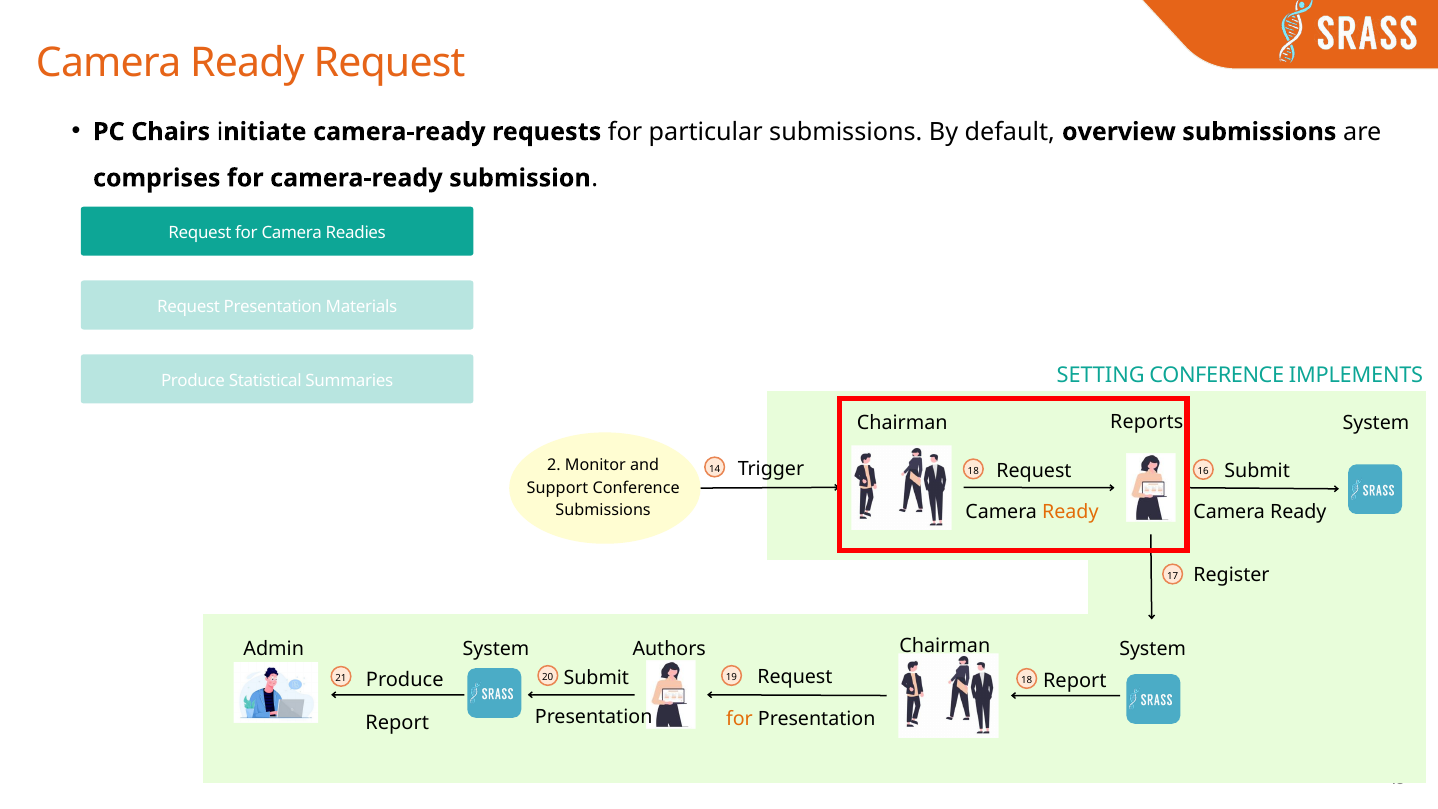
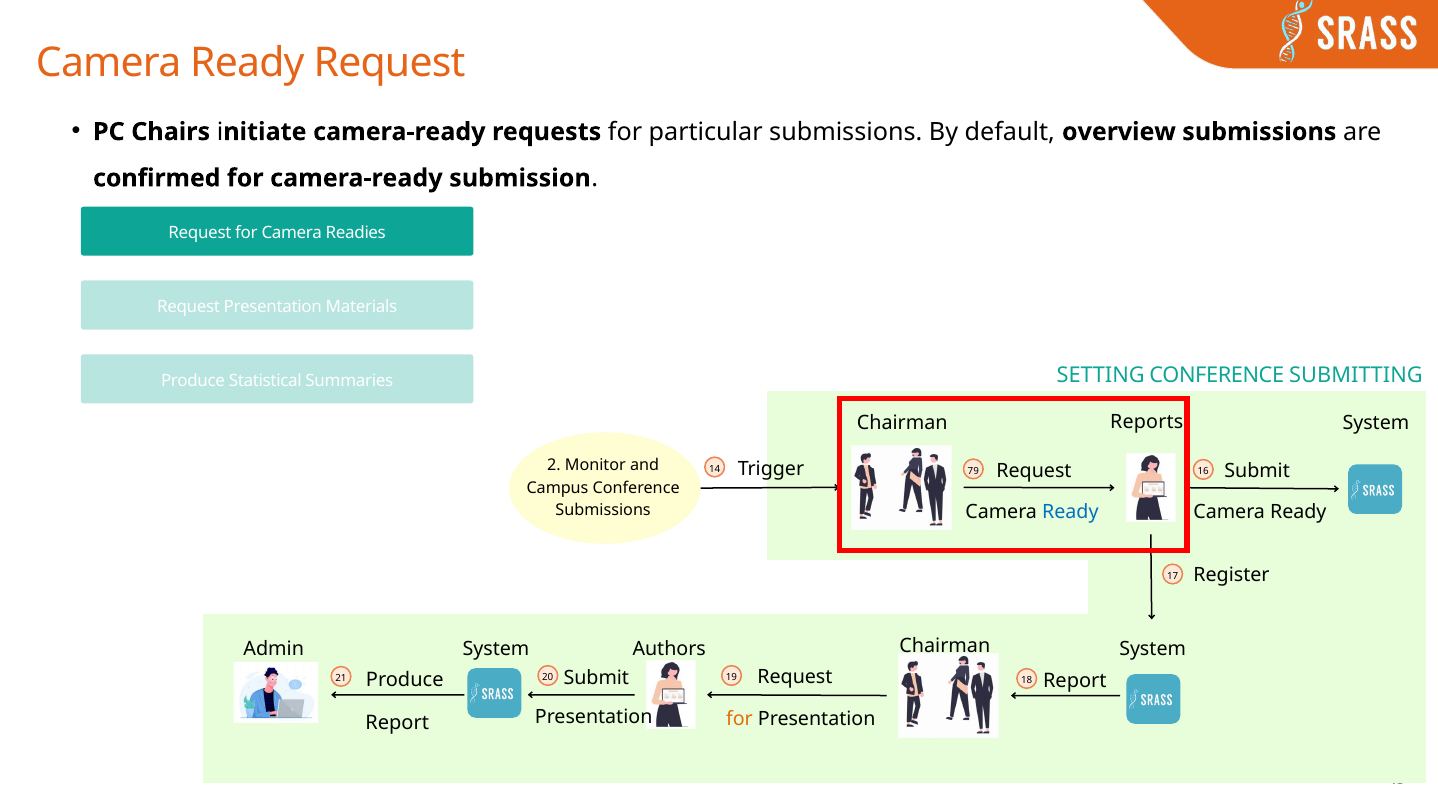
comprises: comprises -> confirmed (157, 178)
IMPLEMENTS: IMPLEMENTS -> SUBMITTING (1356, 375)
Trigger 18: 18 -> 79 (973, 471)
Support: Support -> Campus (557, 488)
Ready colour: orange -> blue (1070, 512)
